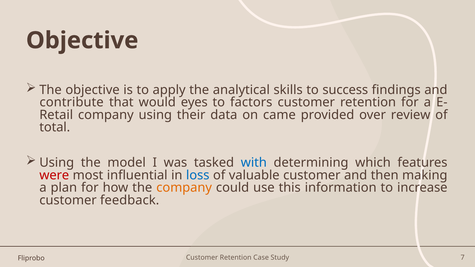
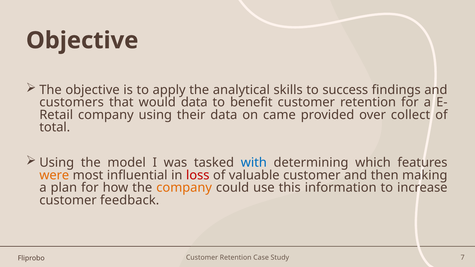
contribute: contribute -> customers (72, 102)
would eyes: eyes -> data (194, 102)
factors: factors -> benefit (251, 102)
review: review -> collect (411, 115)
were colour: red -> orange (54, 175)
loss colour: blue -> red (198, 175)
